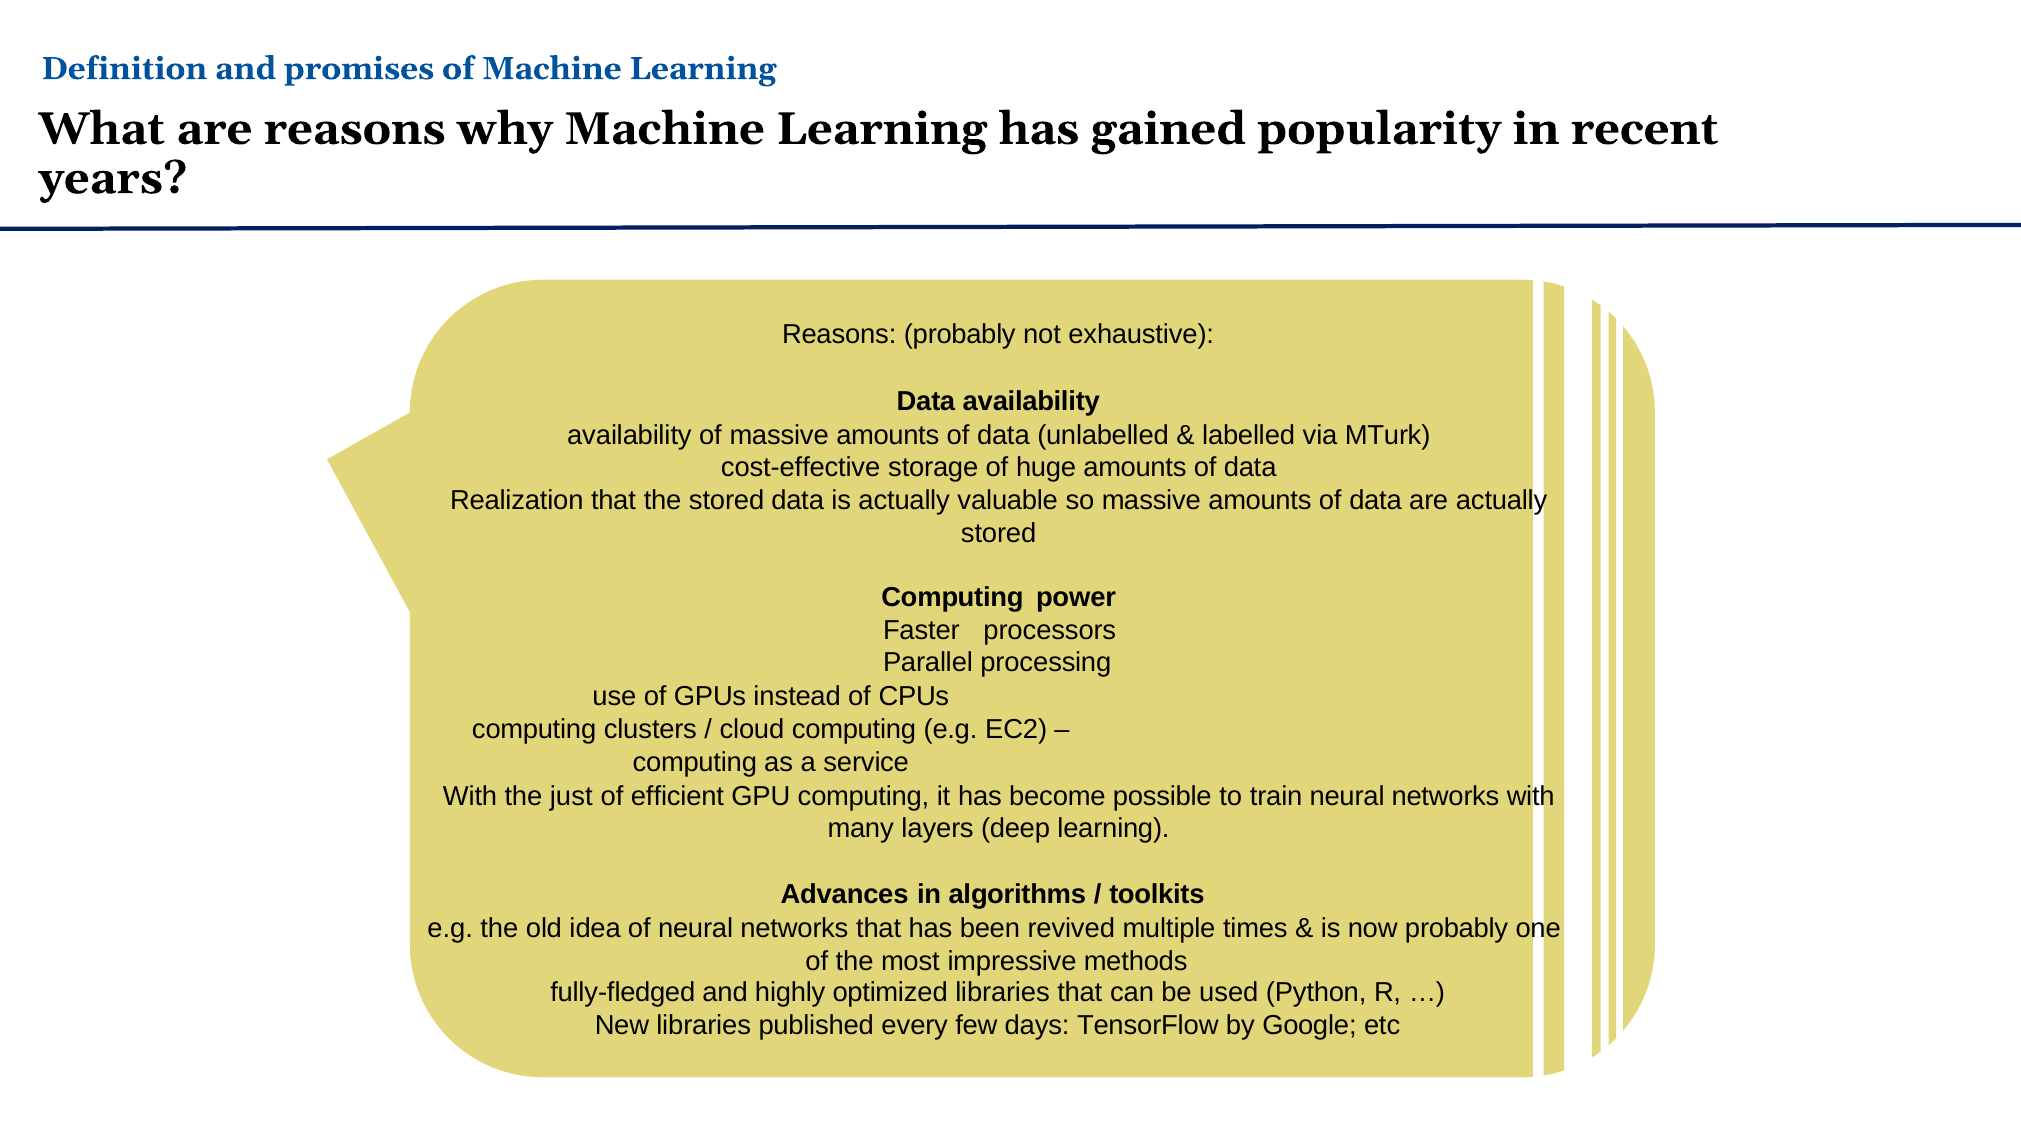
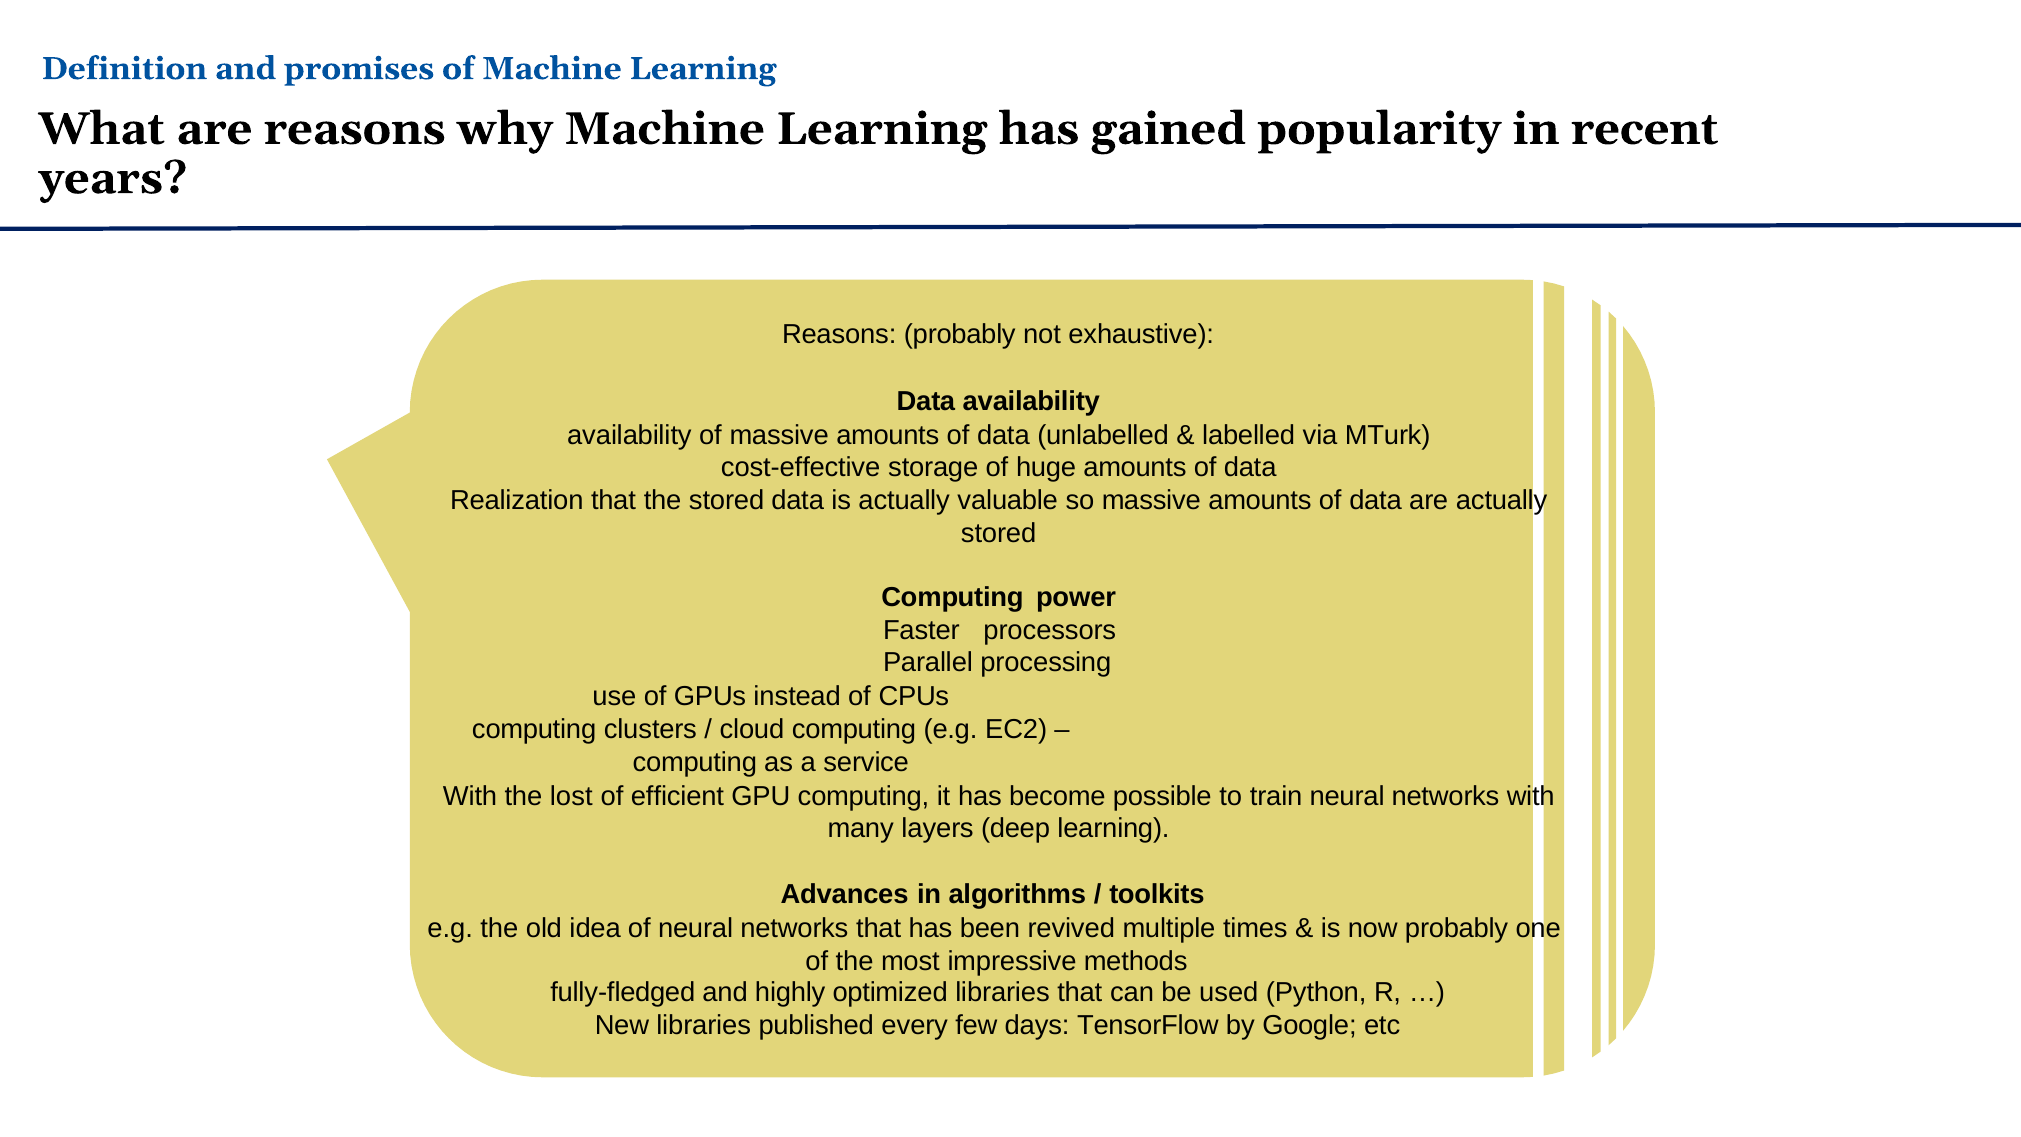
just: just -> lost (571, 796)
